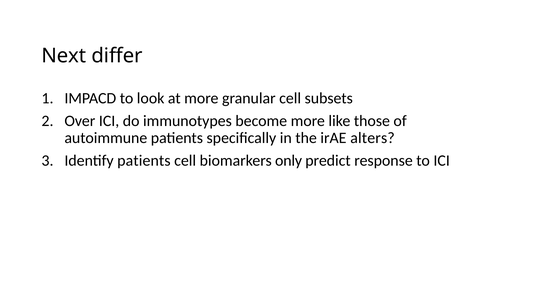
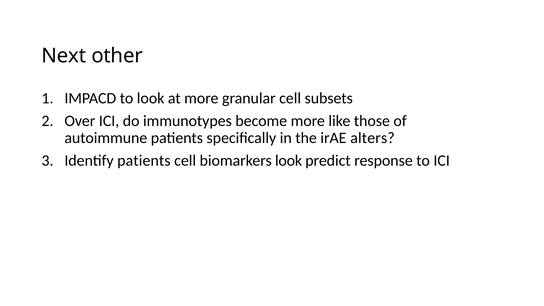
differ: differ -> other (117, 56)
biomarkers only: only -> look (289, 161)
